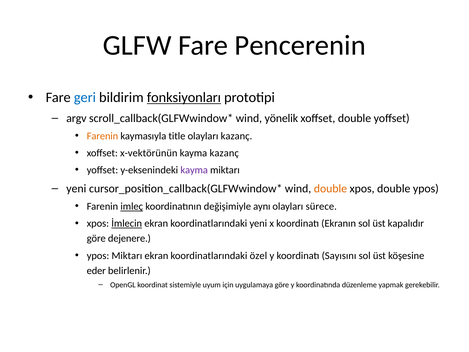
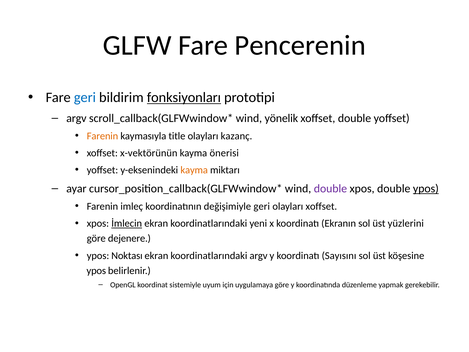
kayma kazanç: kazanç -> önerisi (224, 153)
kayma colour: purple -> orange (194, 170)
yeni: yeni -> ayar (76, 189)
double colour: orange -> purple (330, 189)
ypos underline: none -> present (426, 189)
imleç underline: present -> none (132, 206)
değişimiyle aynı: aynı -> geri (262, 206)
olayları sürece: sürece -> xoffset (321, 206)
kapalıdır: kapalıdır -> yüzlerini (406, 223)
ypos Miktarı: Miktarı -> Noktası (127, 255)
koordinatlarındaki özel: özel -> argv (259, 255)
eder: eder -> ypos (96, 270)
